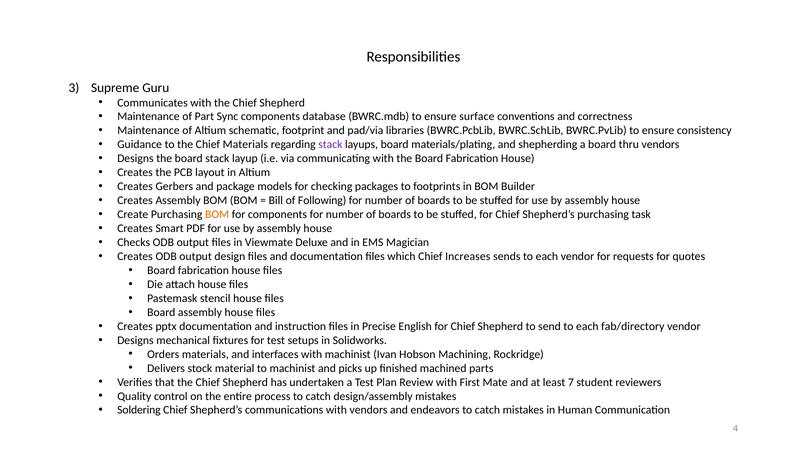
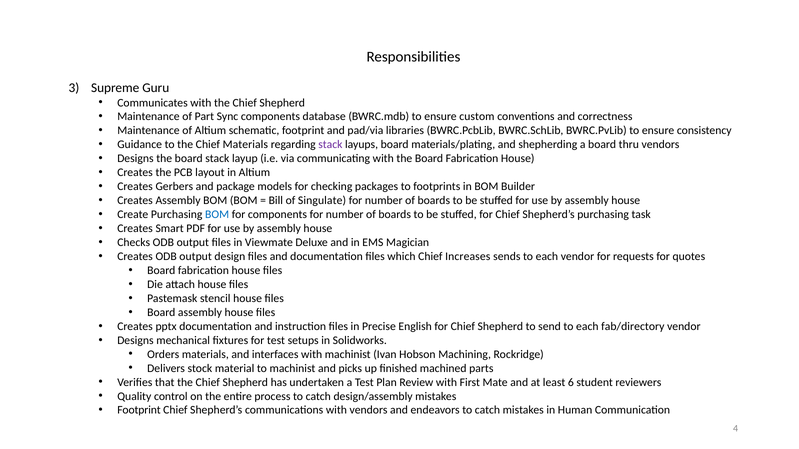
surface: surface -> custom (477, 117)
Following: Following -> Singulate (322, 201)
BOM colour: orange -> blue (217, 215)
7: 7 -> 6 (571, 383)
Soldering: Soldering -> Footprint (139, 411)
